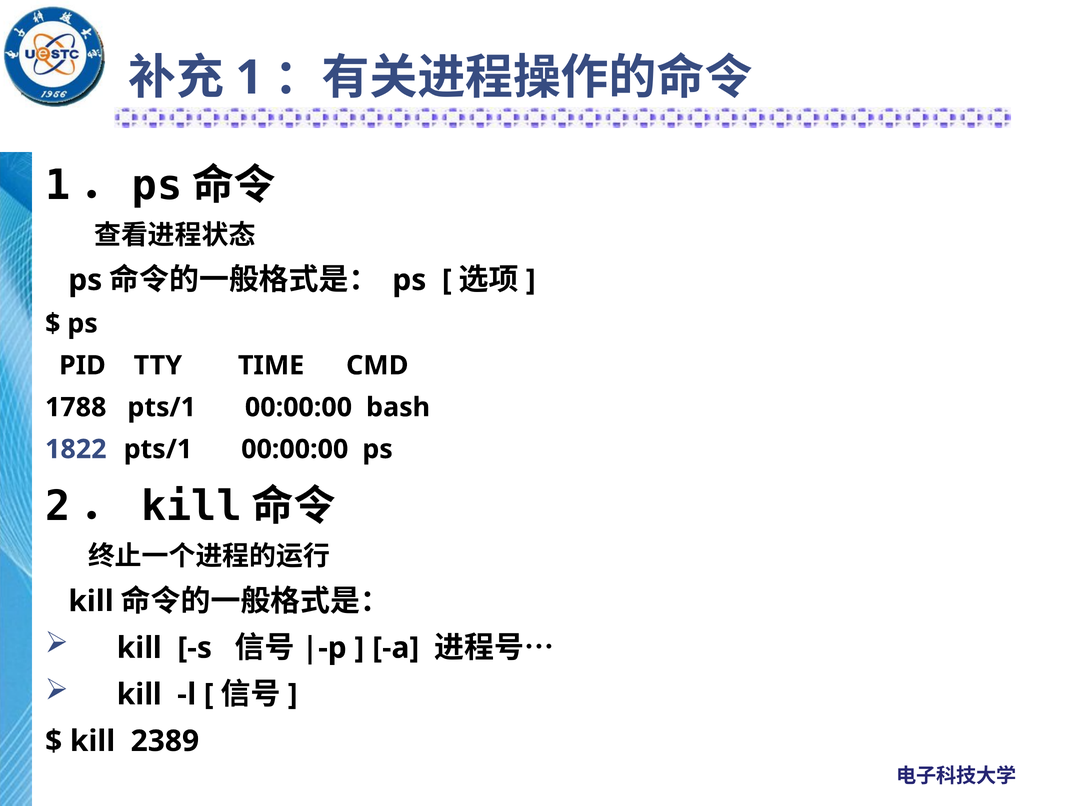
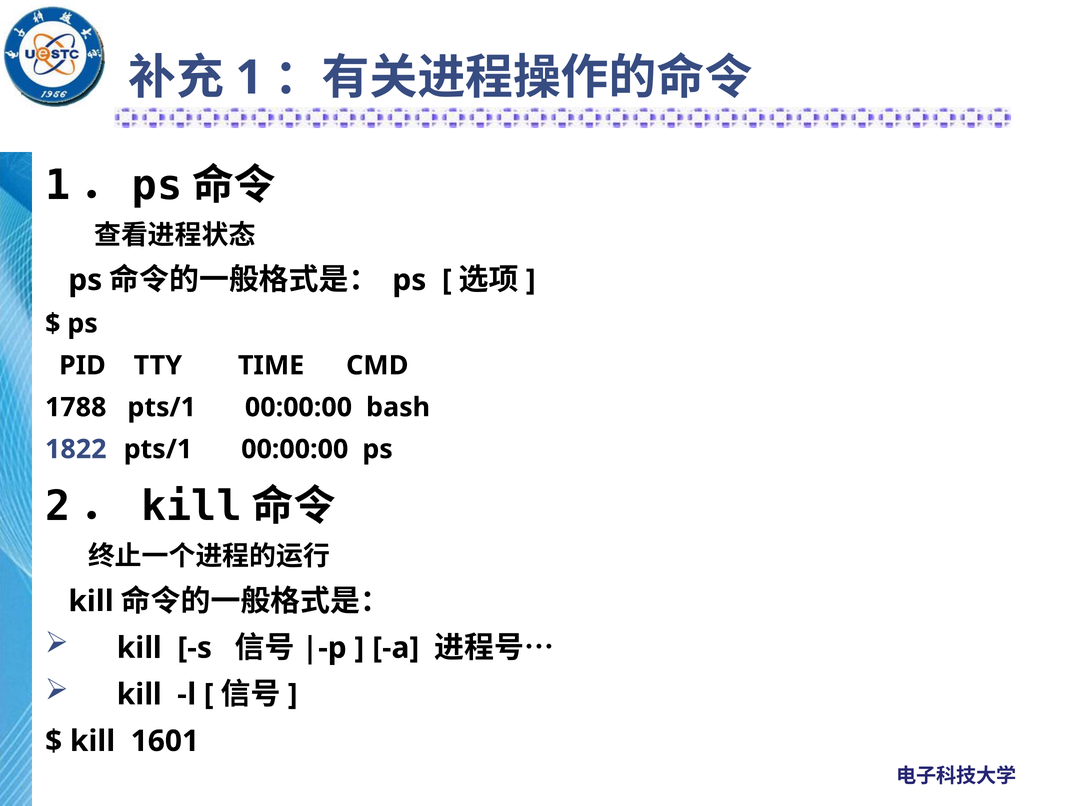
2389: 2389 -> 1601 (165, 741)
